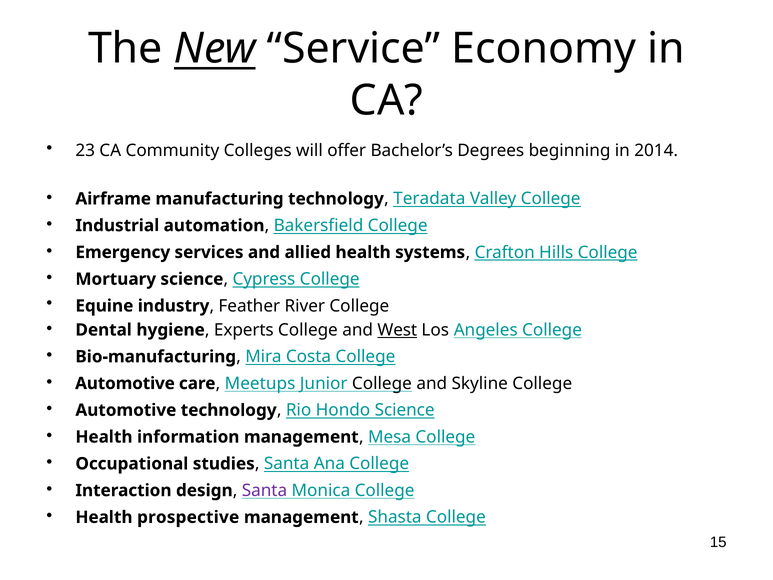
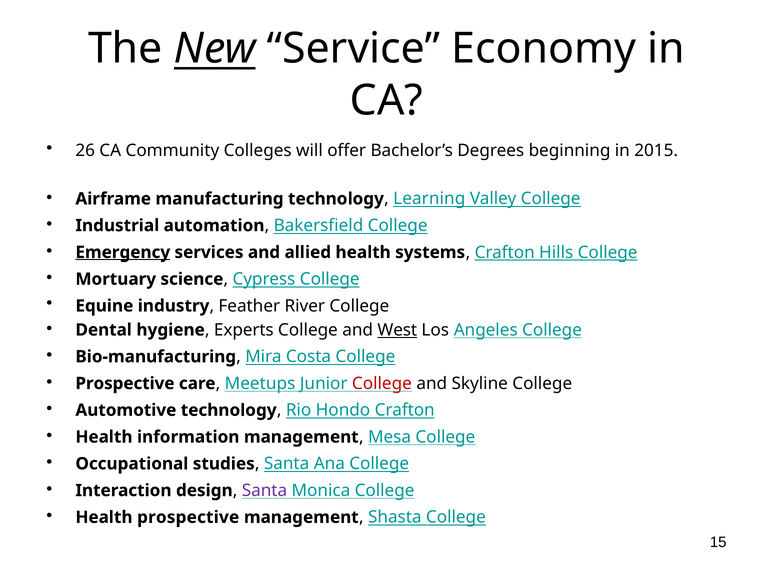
23: 23 -> 26 (85, 151)
2014: 2014 -> 2015 (656, 151)
Teradata: Teradata -> Learning (429, 199)
Emergency underline: none -> present (123, 252)
Automotive: Automotive -> Prospective (125, 383)
College colour: black -> red (382, 383)
Hondo Science: Science -> Crafton (405, 410)
